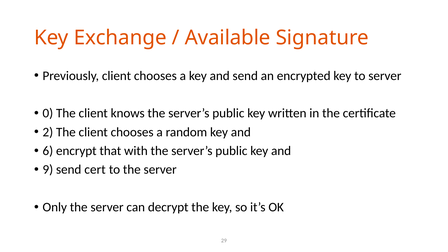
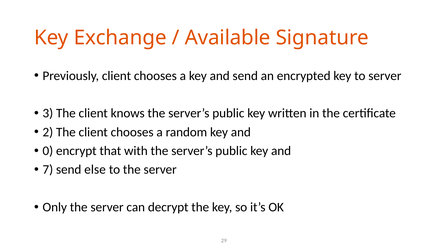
0: 0 -> 3 (48, 113)
6: 6 -> 0 (48, 151)
9: 9 -> 7 (48, 170)
cert: cert -> else (95, 170)
